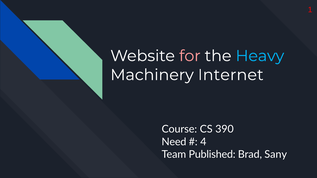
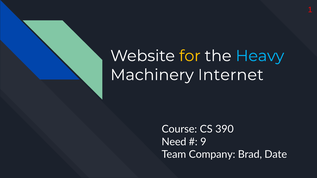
for colour: pink -> yellow (190, 56)
4: 4 -> 9 (203, 142)
Published: Published -> Company (212, 155)
Sany: Sany -> Date (276, 155)
